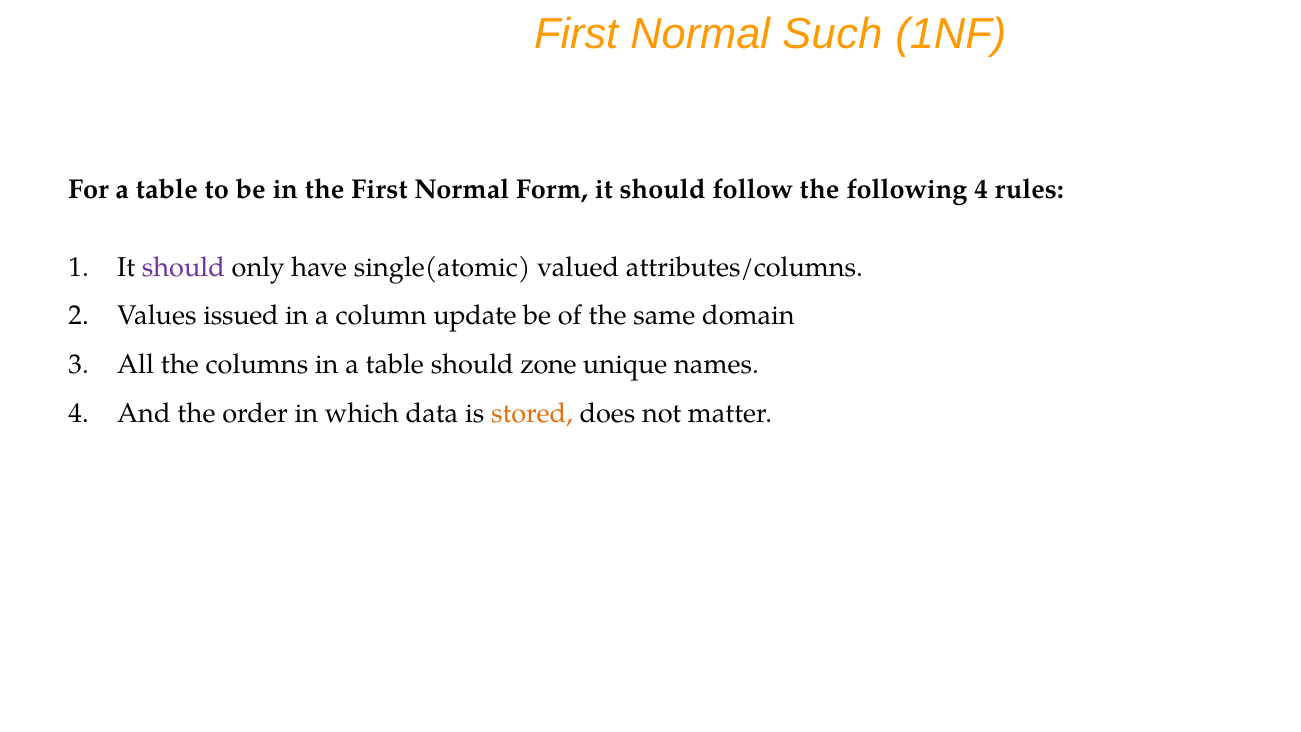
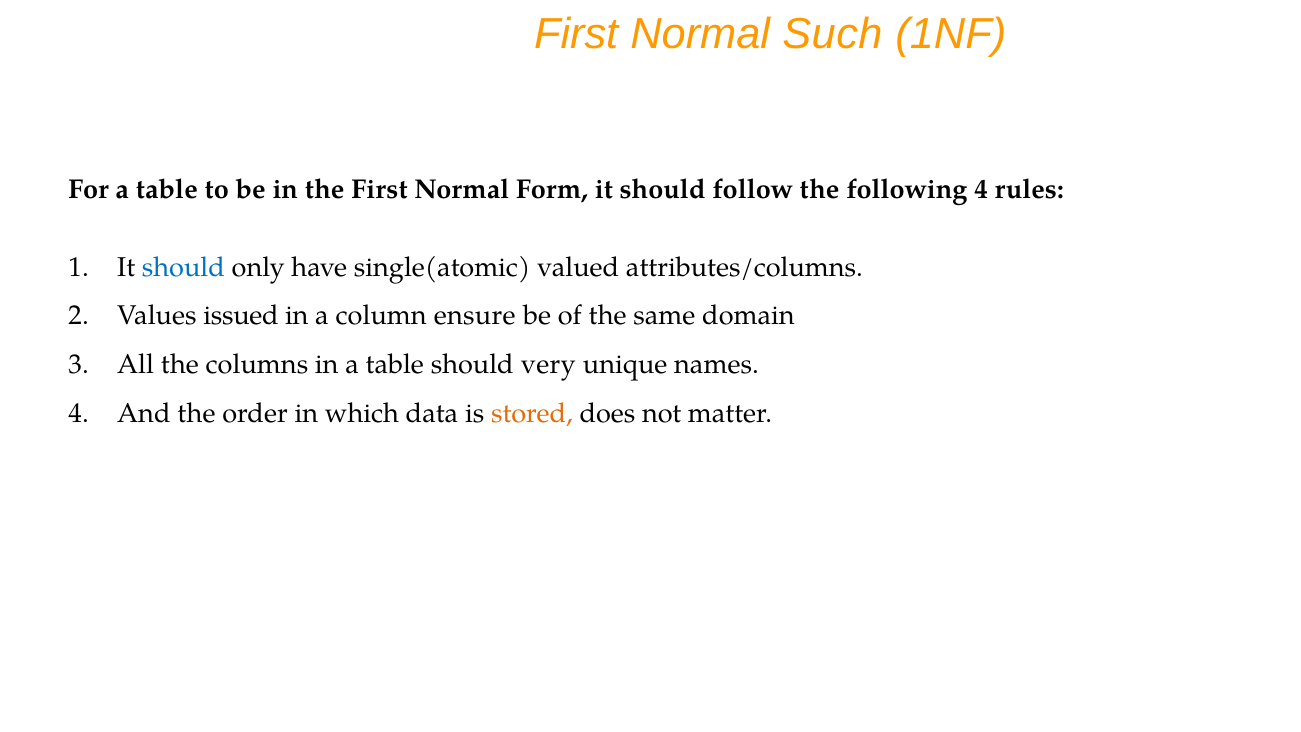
should colour: purple -> blue (183, 267)
update: update -> ensure (475, 316)
zone: zone -> very (548, 365)
